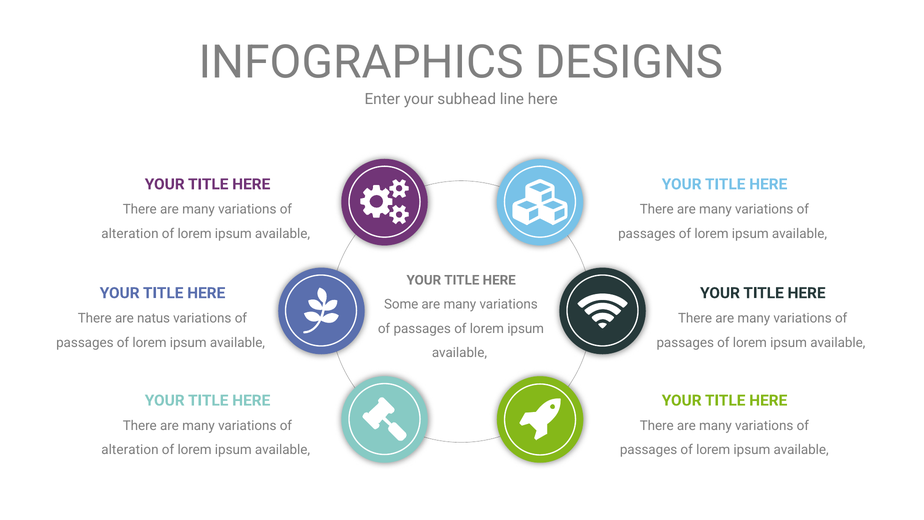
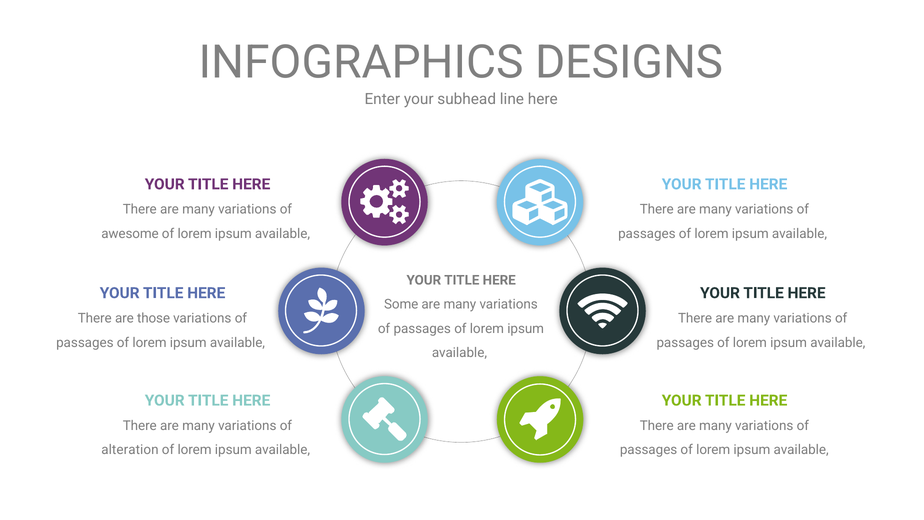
alteration: alteration -> awesome (130, 234)
natus: natus -> those (154, 318)
